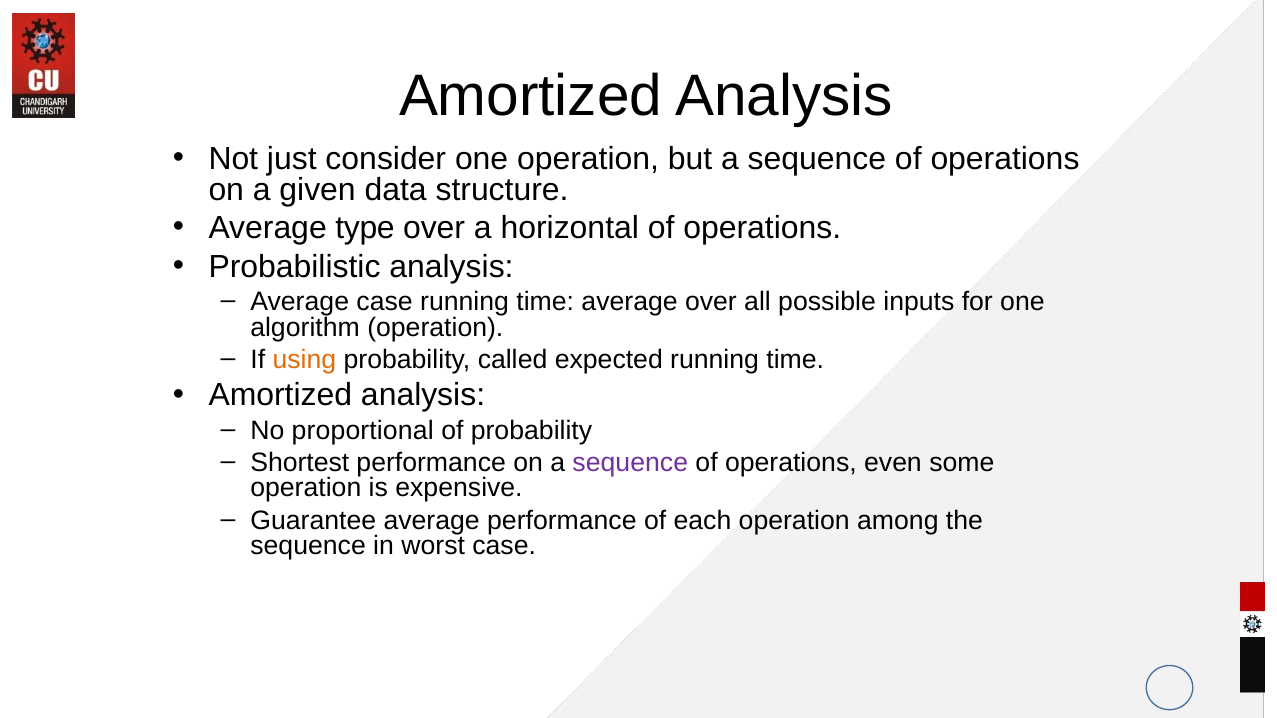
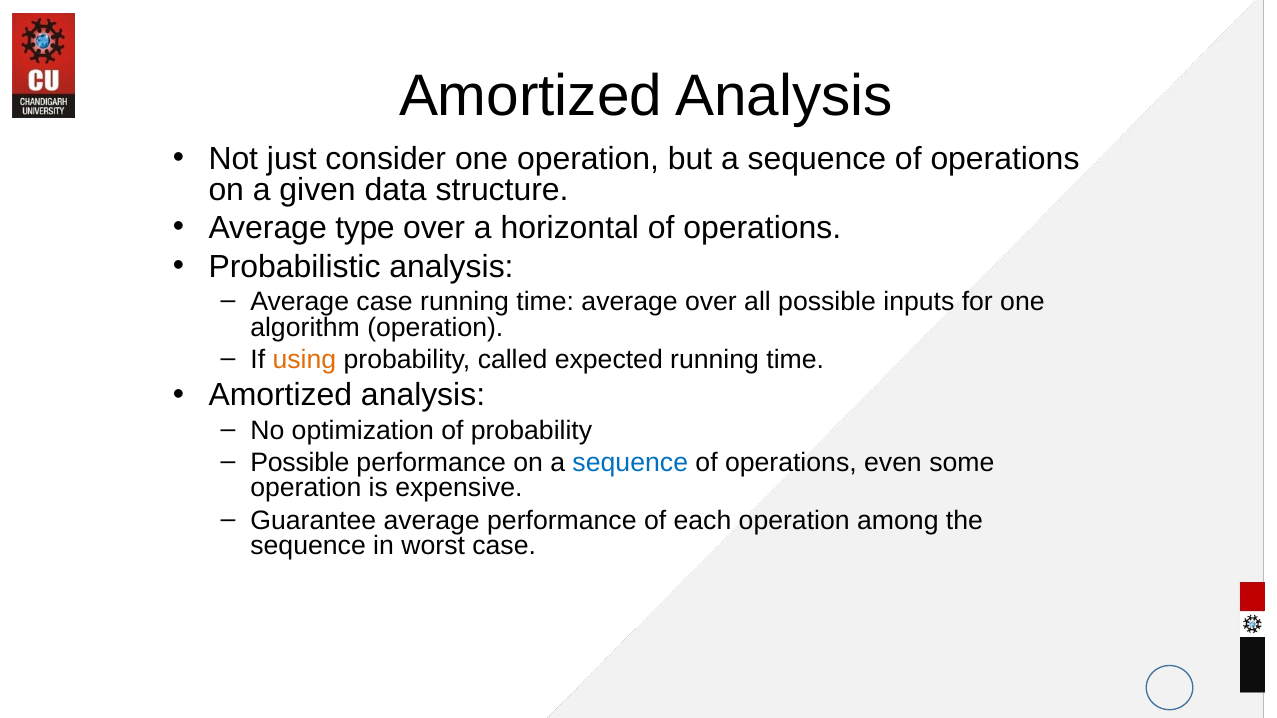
proportional: proportional -> optimization (363, 431)
Shortest: Shortest -> Possible (300, 463)
sequence colour: purple -> blue (630, 463)
